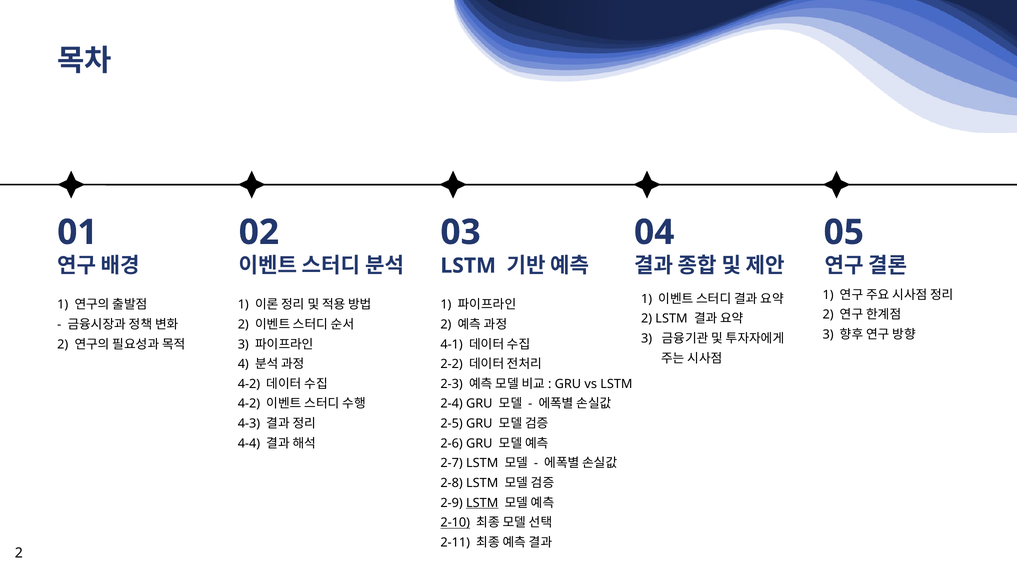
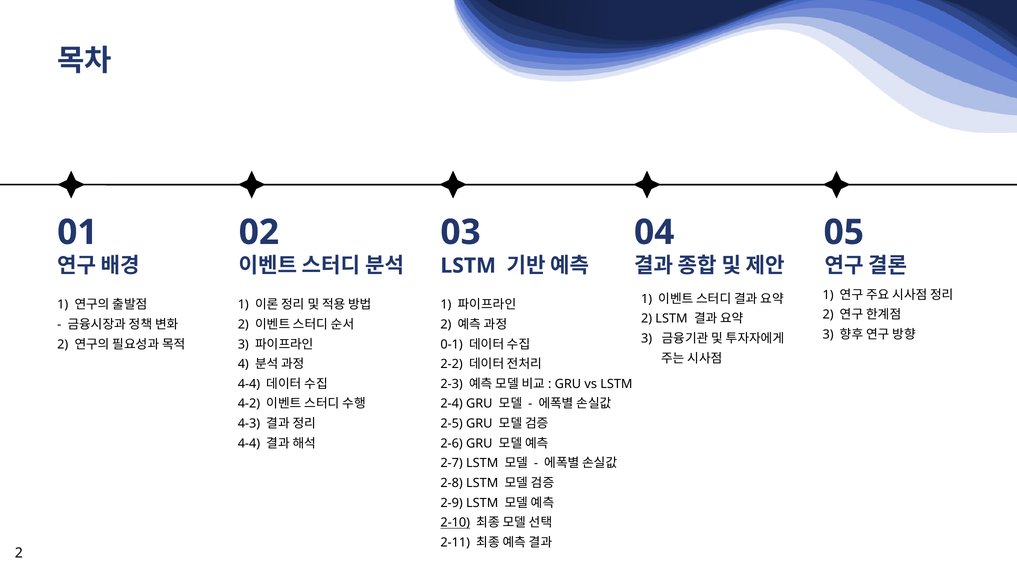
4-1: 4-1 -> 0-1 (452, 344)
4-2: 4-2 -> 4-4 (249, 384)
LSTM underline: present -> none (482, 503)
